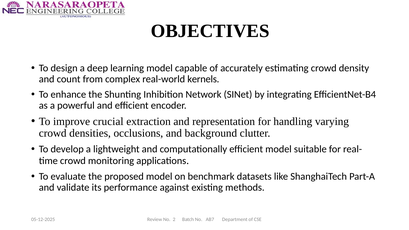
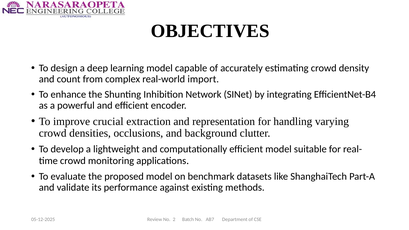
kernels: kernels -> import (203, 79)
